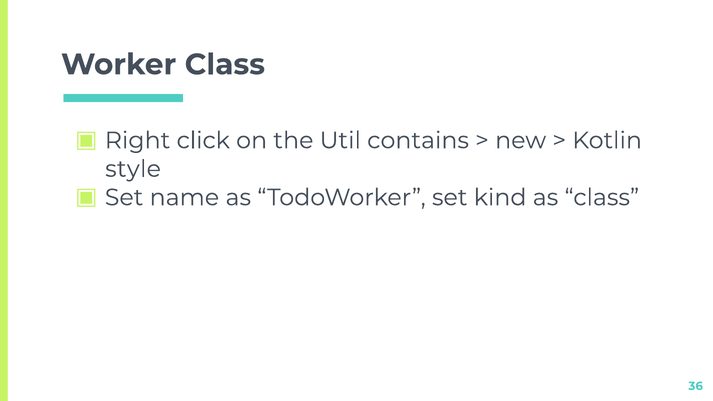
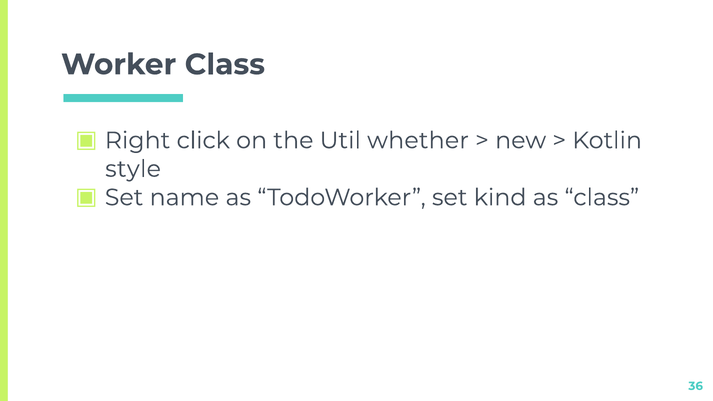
contains: contains -> whether (418, 140)
